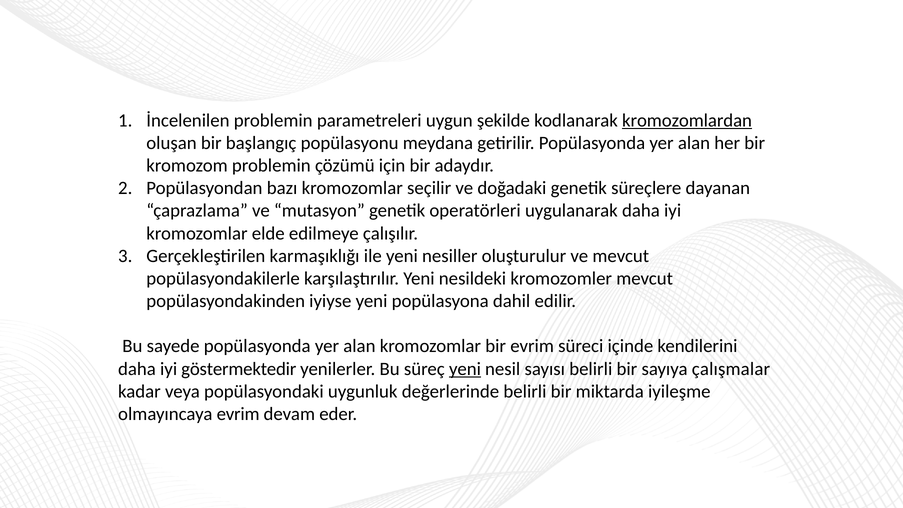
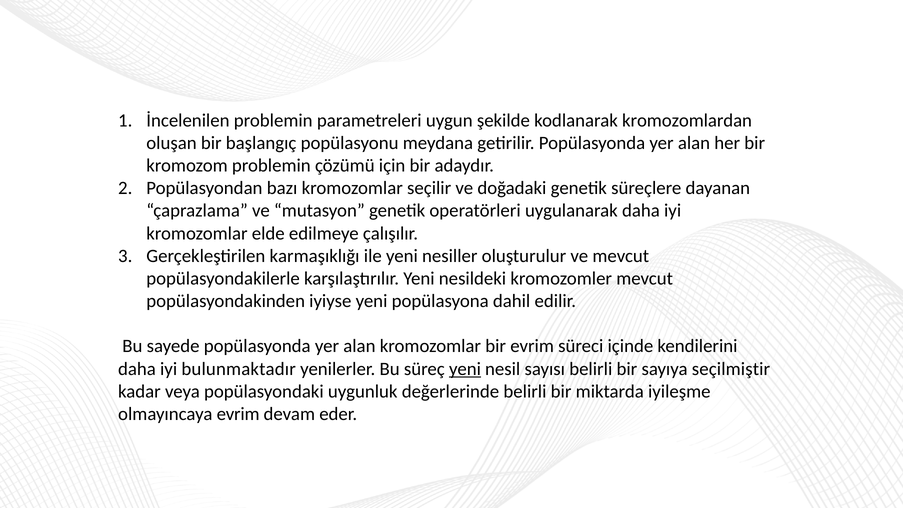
kromozomlardan underline: present -> none (687, 120)
göstermektedir: göstermektedir -> bulunmaktadır (239, 369)
çalışmalar: çalışmalar -> seçilmiştir (731, 369)
